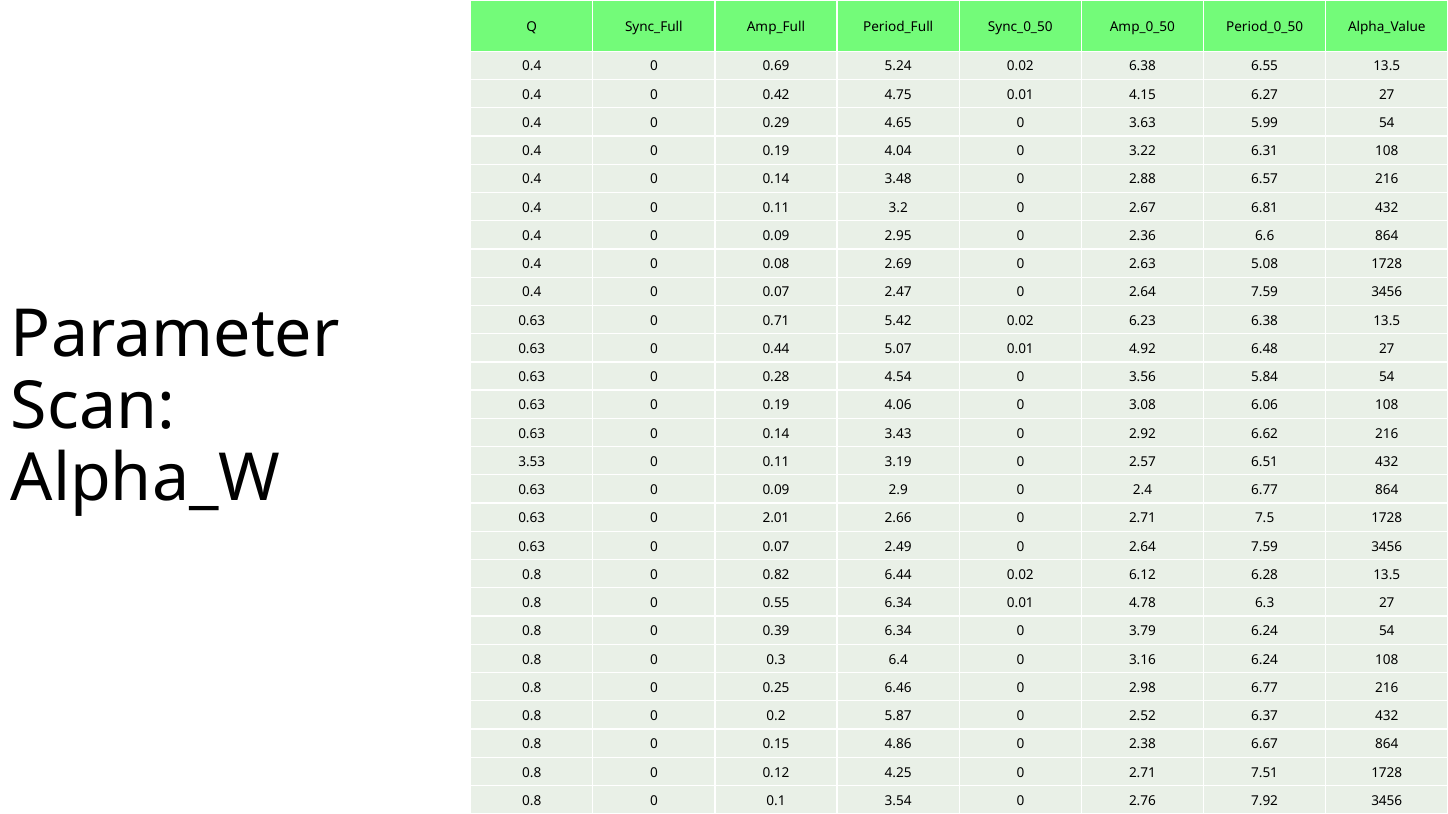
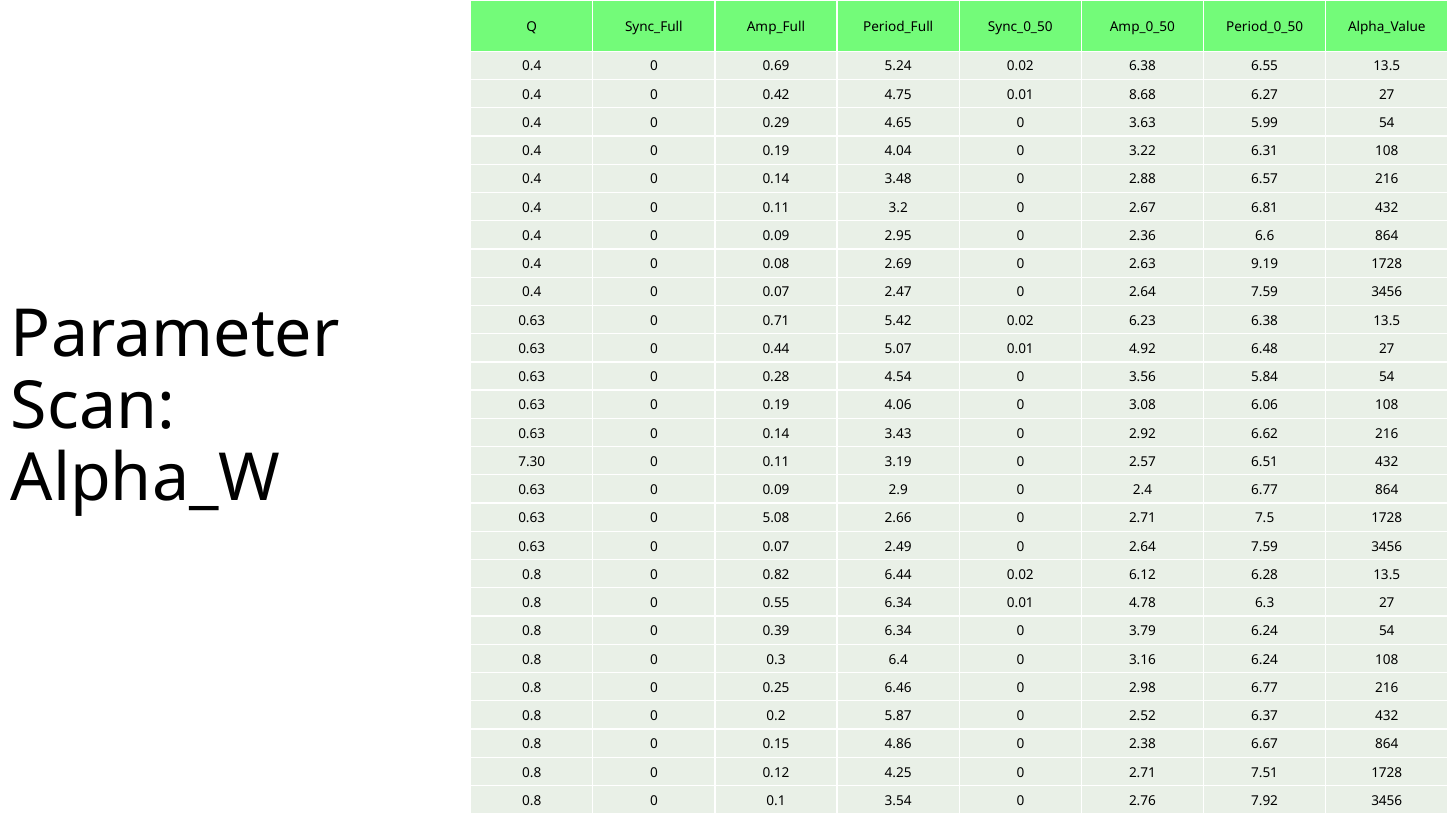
4.15: 4.15 -> 8.68 (1142, 95)
5.08: 5.08 -> 9.19 (1265, 264)
3.53: 3.53 -> 7.30 (532, 462)
2.01: 2.01 -> 5.08 (776, 519)
